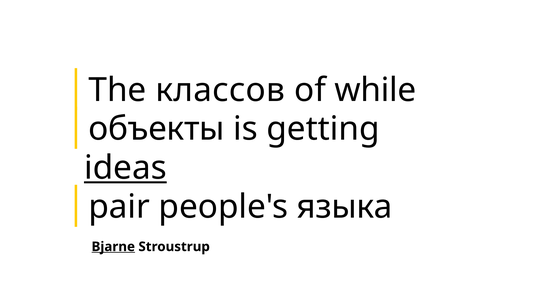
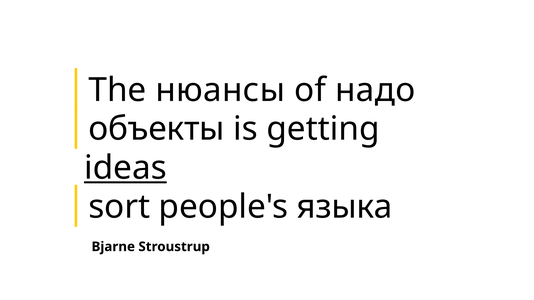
классов: классов -> нюансы (220, 90)
while: while -> надо (375, 90)
pair: pair -> sort (119, 207)
Bjarne underline: present -> none (113, 247)
